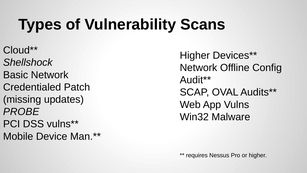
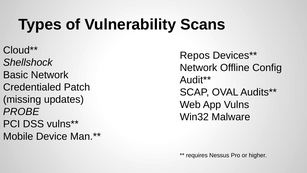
Higher: Higher -> Repos (195, 55)
